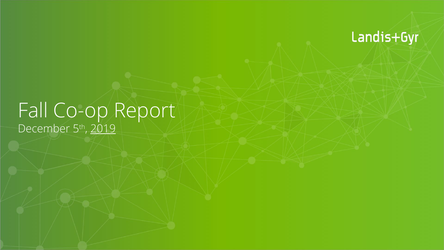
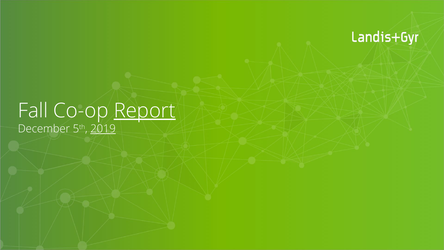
Report underline: none -> present (145, 111)
